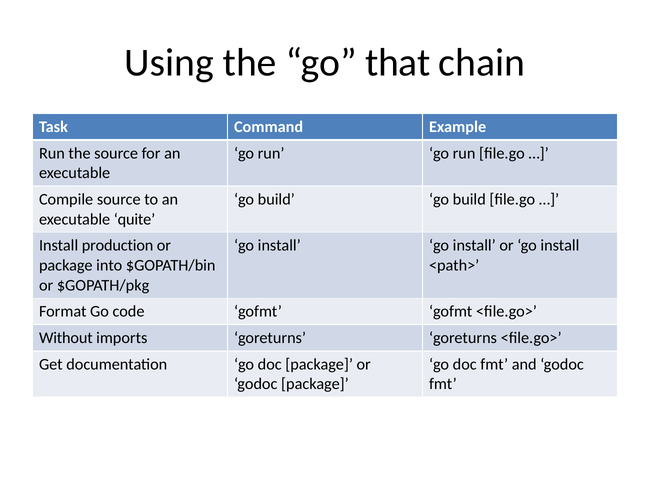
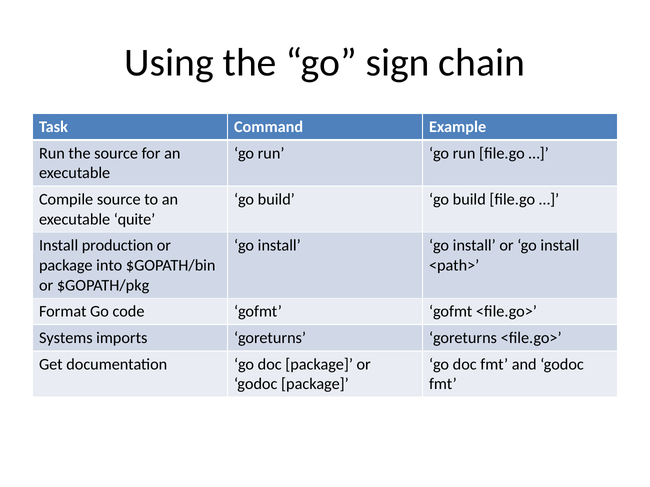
that: that -> sign (398, 63)
Without: Without -> Systems (66, 338)
